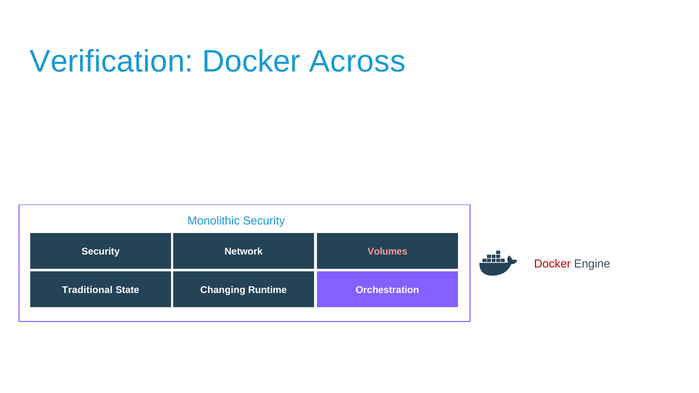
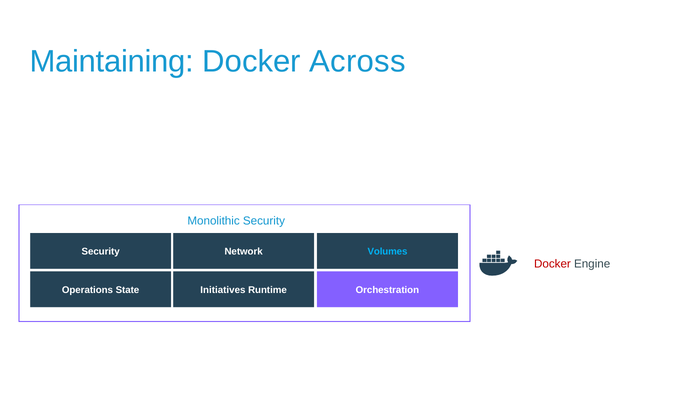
Verification: Verification -> Maintaining (112, 62)
Volumes colour: pink -> light blue (388, 252)
Traditional: Traditional -> Operations (87, 290)
Changing: Changing -> Initiatives (223, 290)
